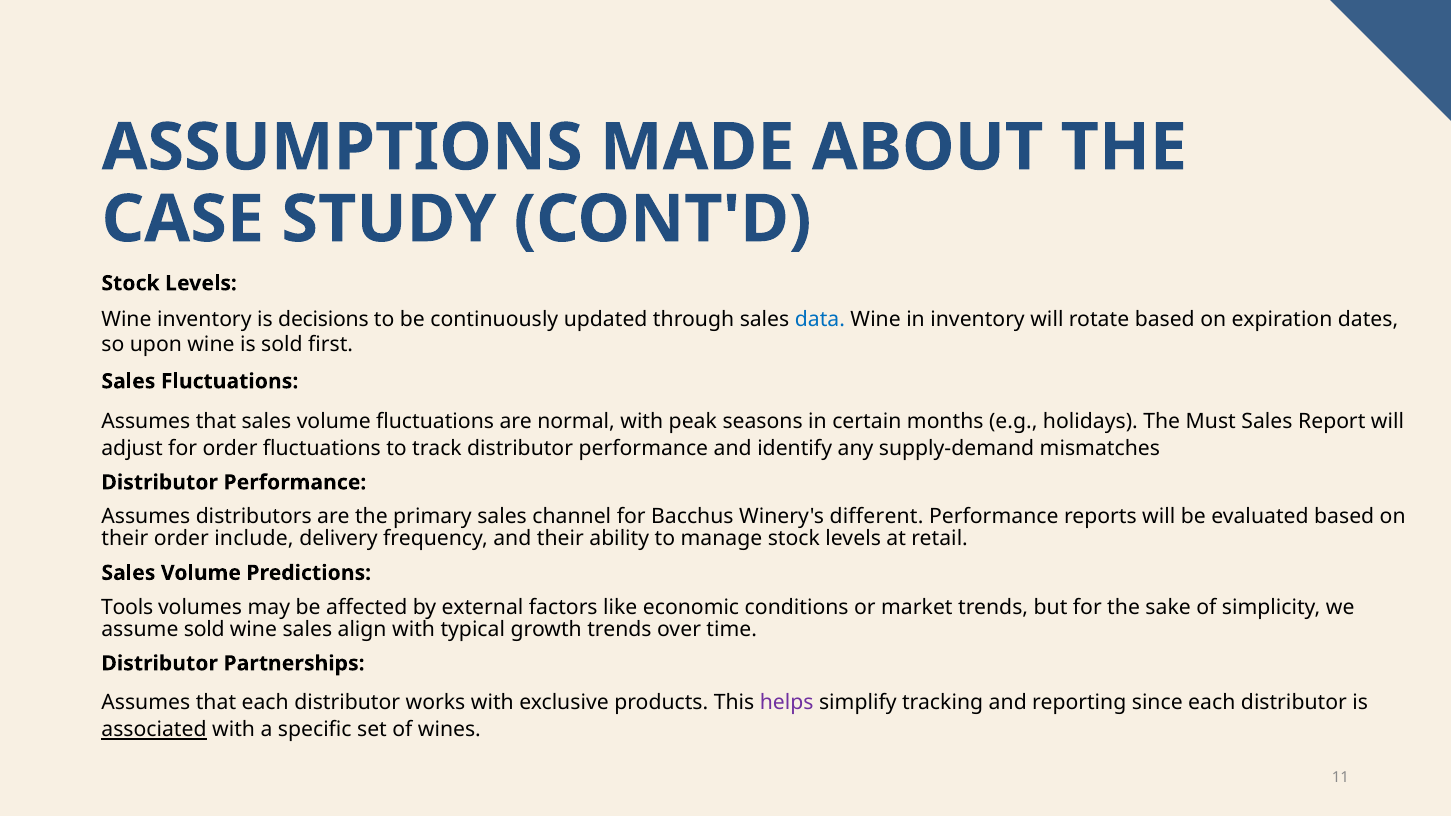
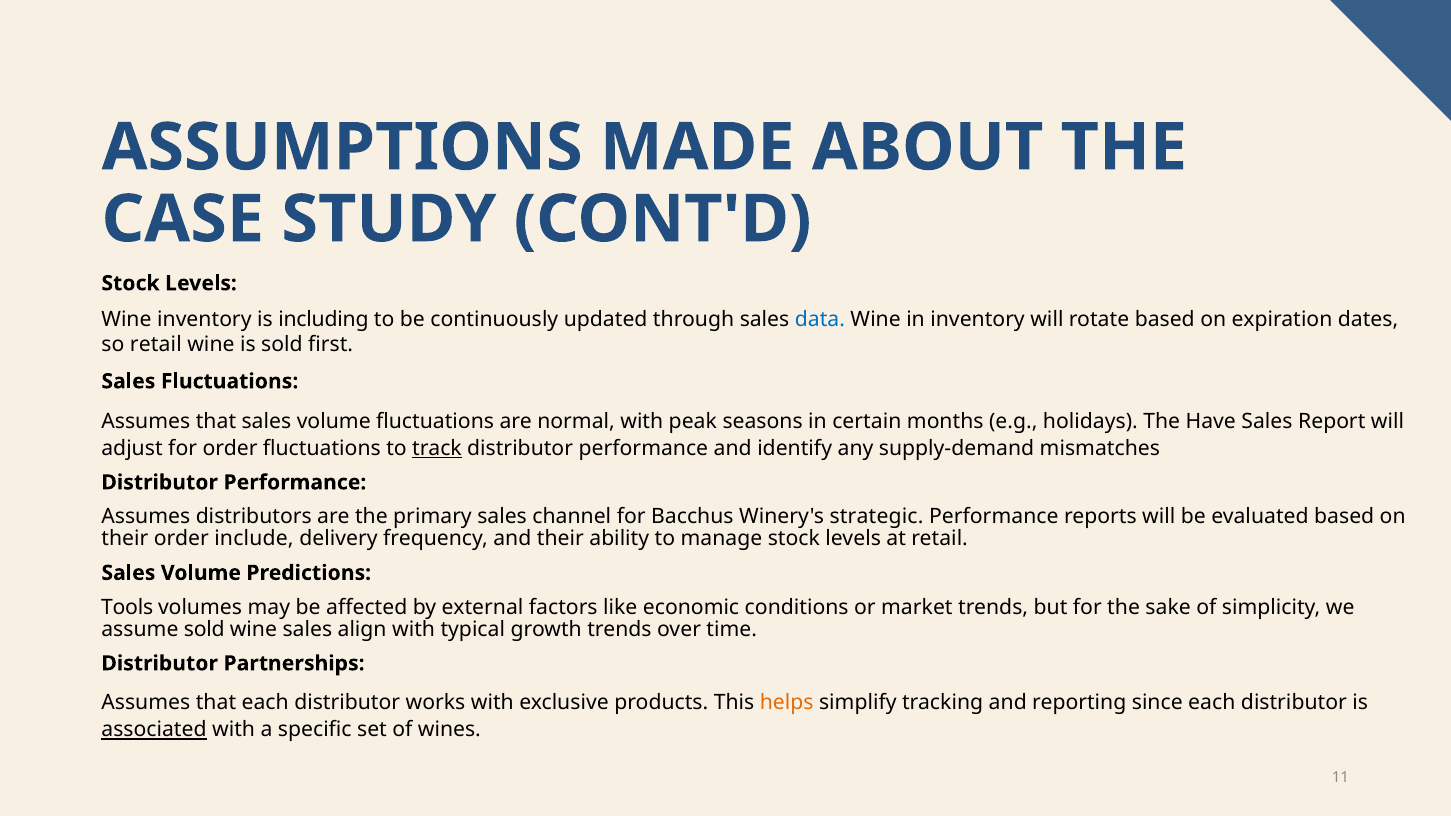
decisions: decisions -> including (323, 320)
so upon: upon -> retail (156, 345)
Must: Must -> Have (1211, 421)
track underline: none -> present (437, 449)
different: different -> strategic (877, 517)
helps colour: purple -> orange (787, 703)
